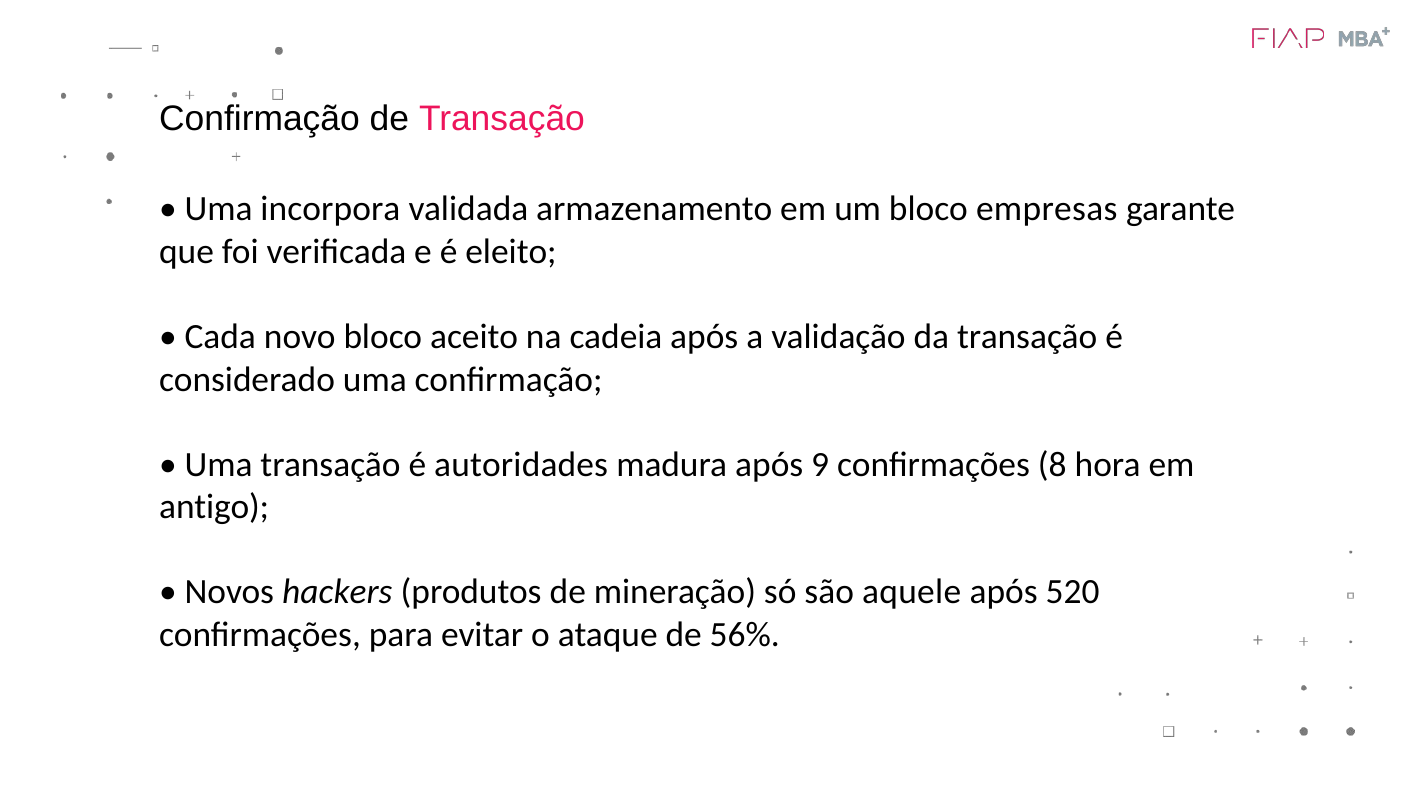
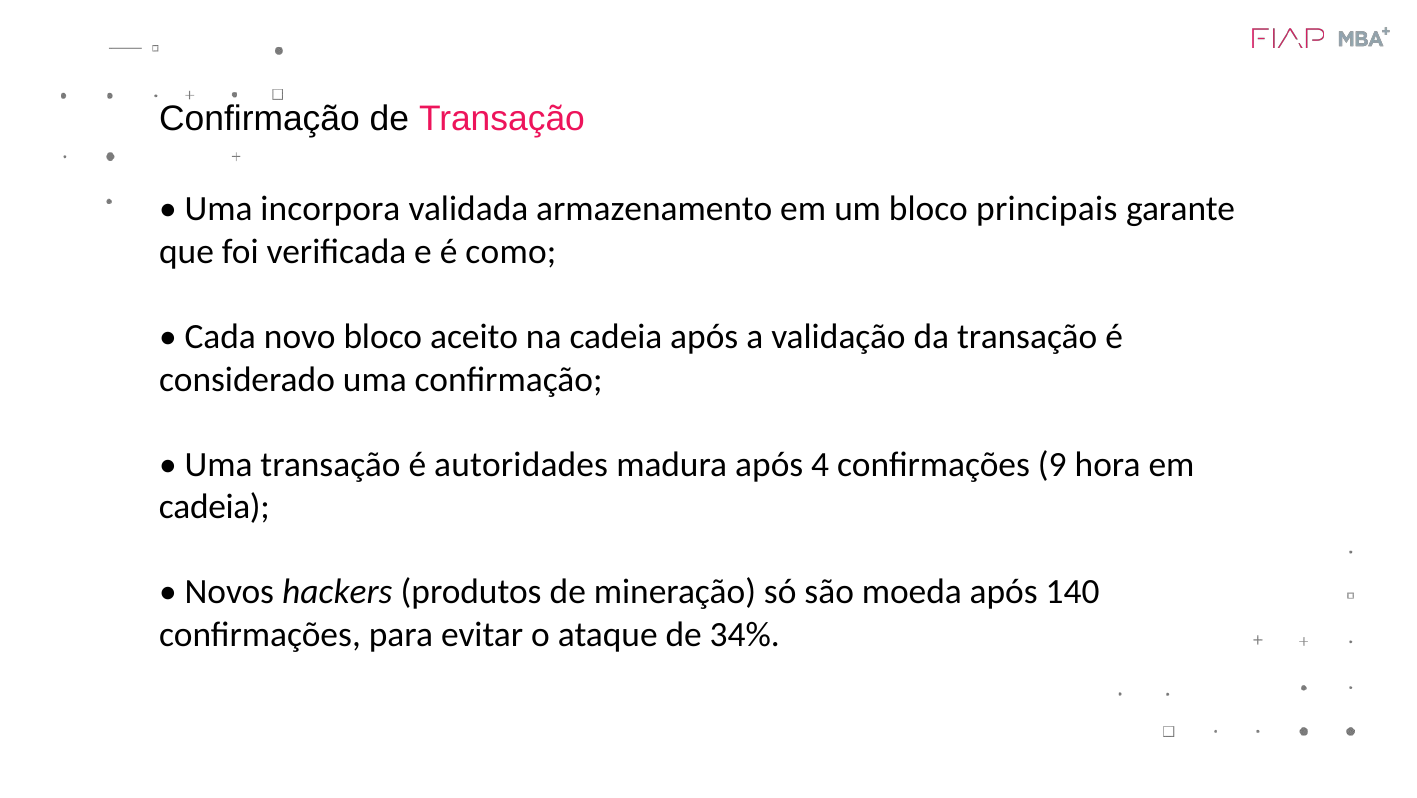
empresas: empresas -> principais (1047, 209)
eleito: eleito -> como (511, 252)
9: 9 -> 4 (820, 464)
8: 8 -> 9 (1052, 464)
antigo: antigo -> cadeia (214, 507)
aquele: aquele -> moeda (912, 592)
520: 520 -> 140 (1073, 592)
56%: 56% -> 34% (745, 634)
